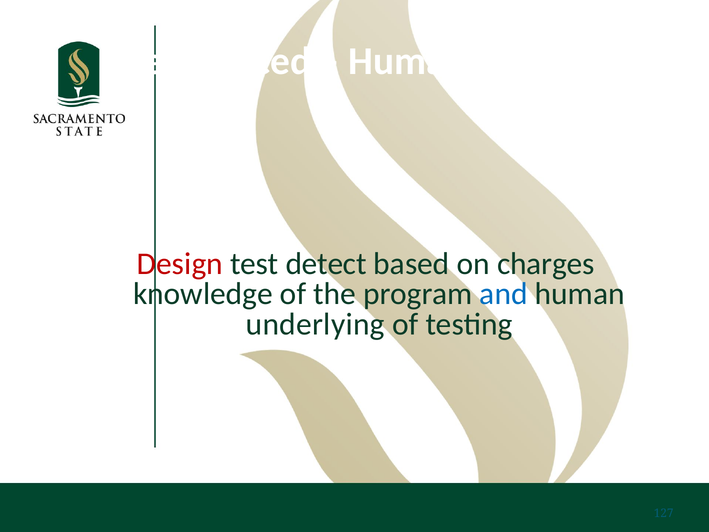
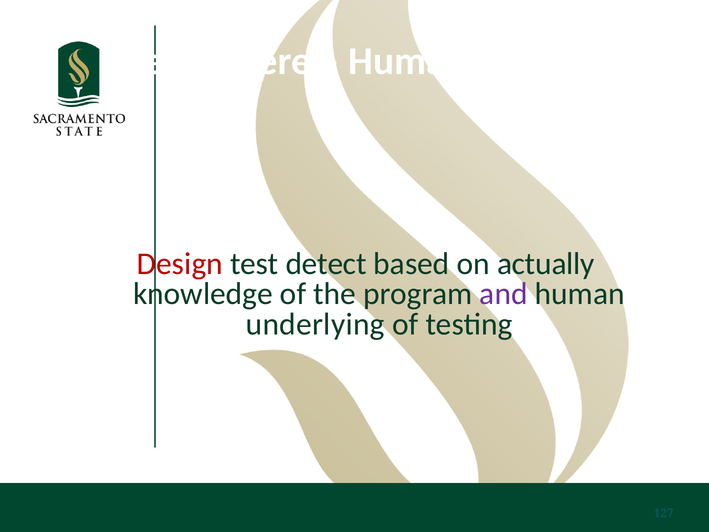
Traced: Traced -> Severe (256, 61)
charges: charges -> actually (546, 264)
and colour: blue -> purple (504, 294)
